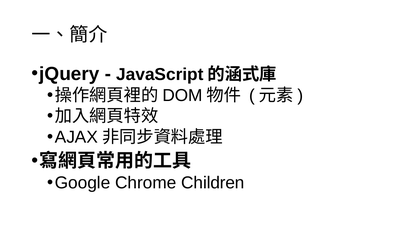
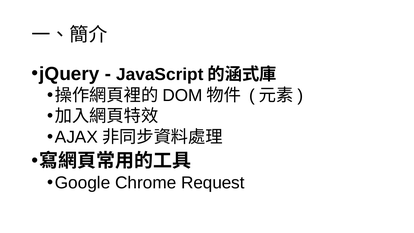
Children: Children -> Request (213, 183)
